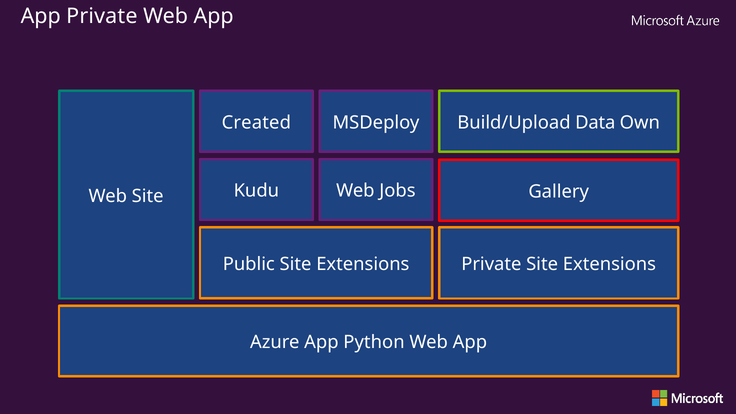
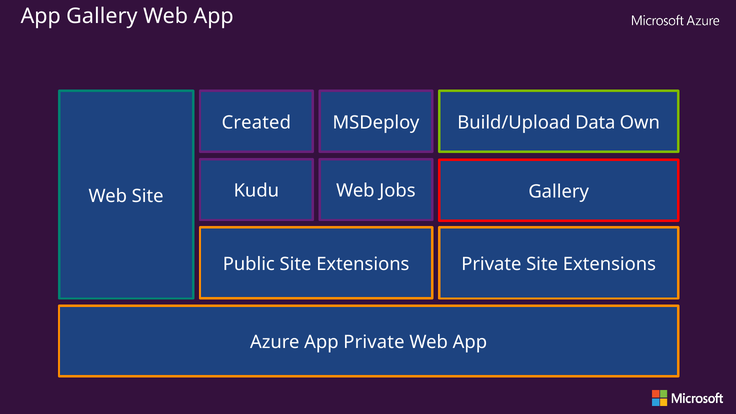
App Private: Private -> Gallery (102, 16)
App Python: Python -> Private (374, 342)
